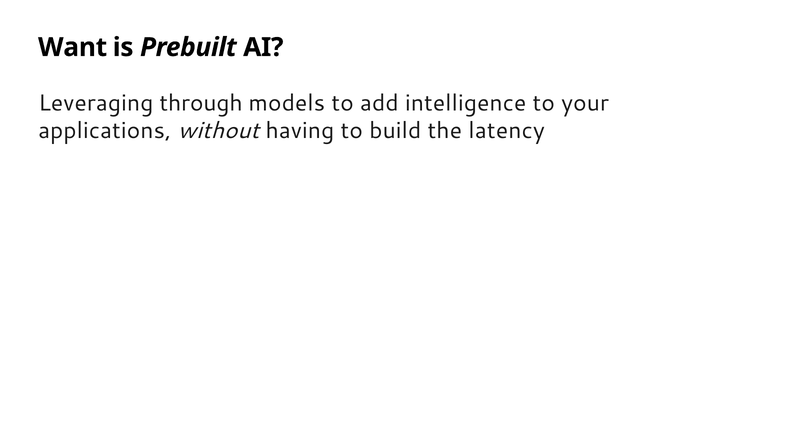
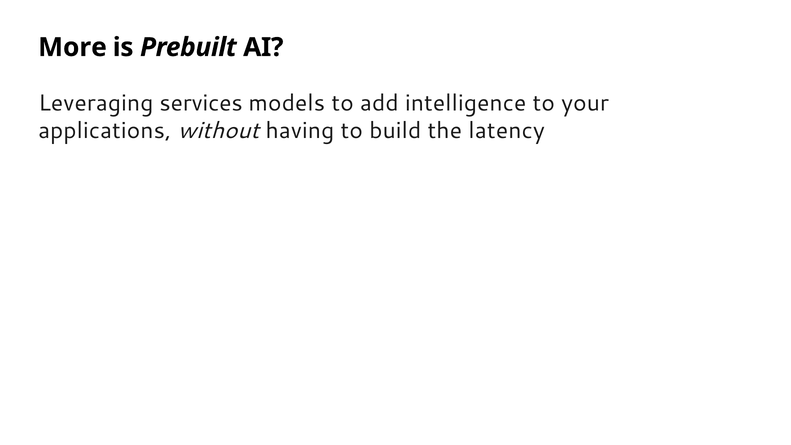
Want: Want -> More (73, 47)
through: through -> services (201, 103)
